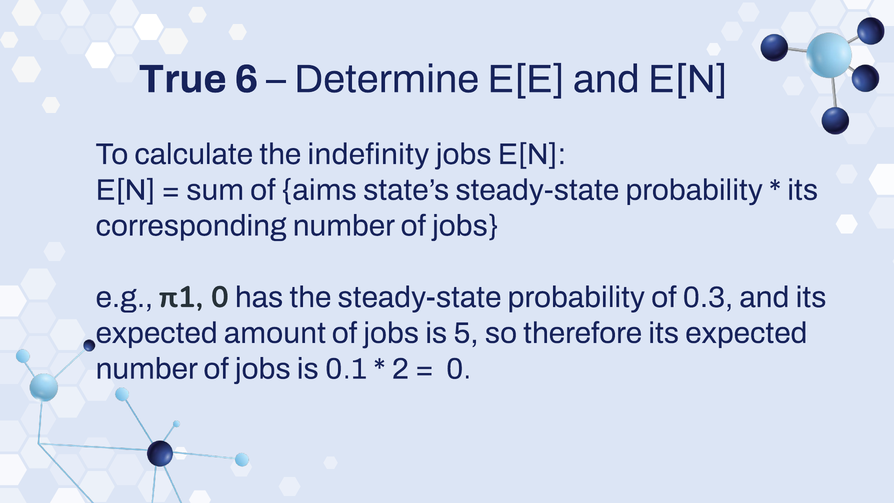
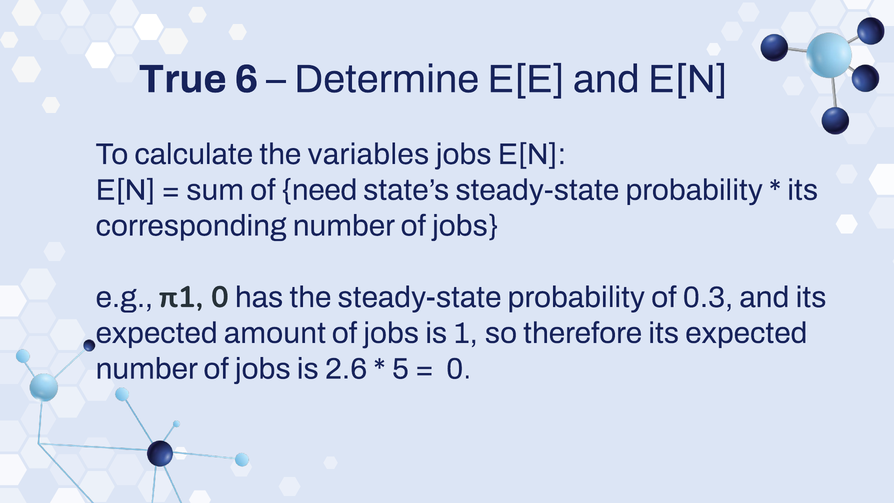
indefinity: indefinity -> variables (368, 154)
aims: aims -> need (319, 190)
5: 5 -> 1 (466, 333)
0.1: 0.1 -> 2.6 (346, 369)
2: 2 -> 5 (400, 369)
